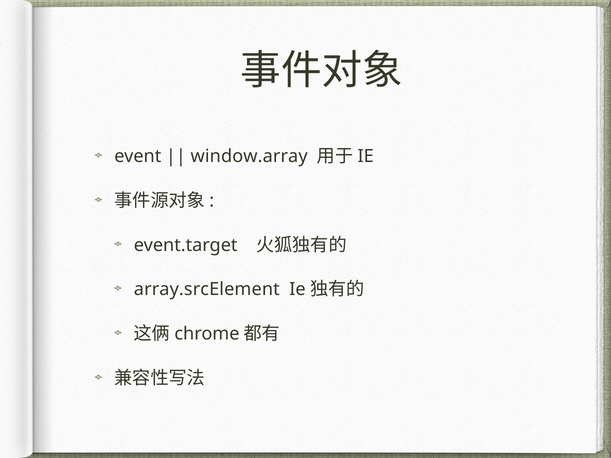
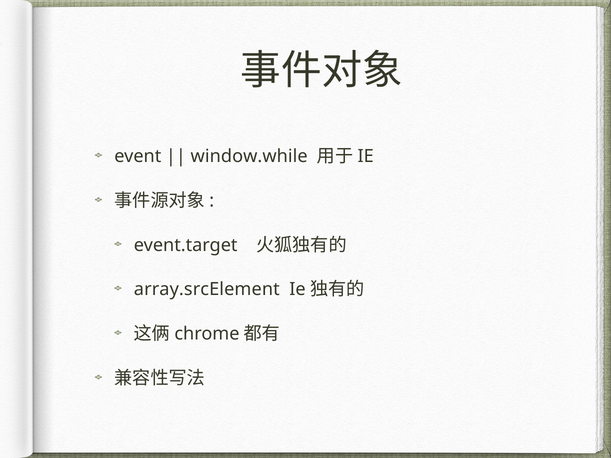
window.array: window.array -> window.while (249, 156)
